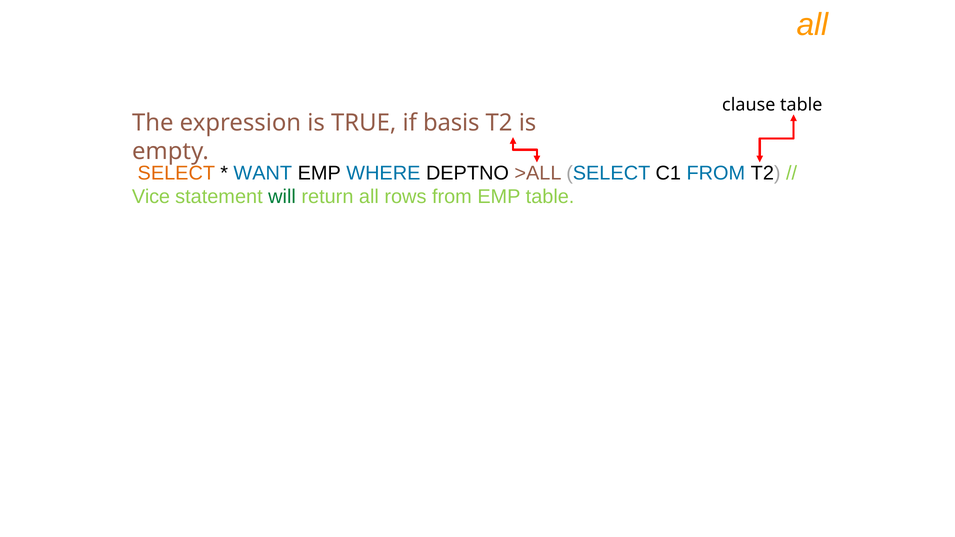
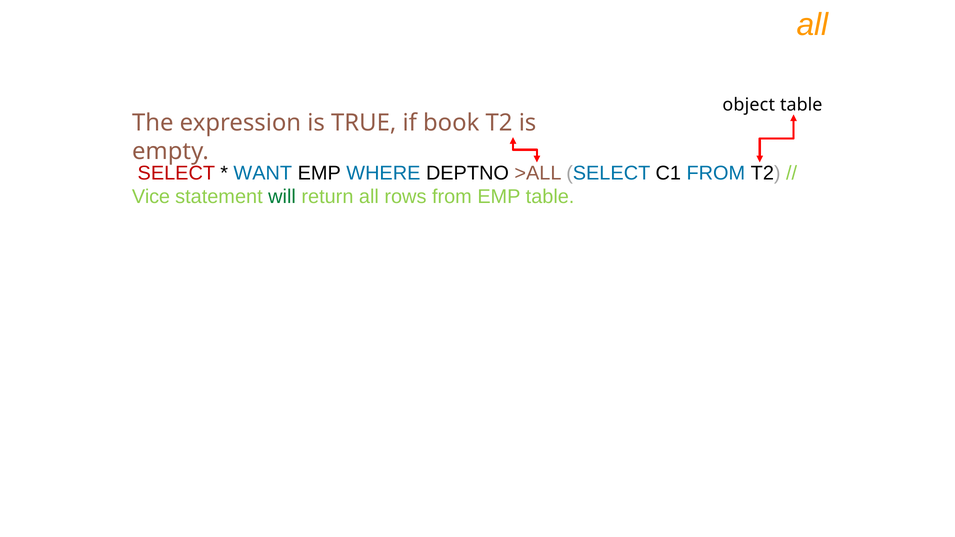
clause: clause -> object (749, 105)
basis: basis -> book (451, 123)
SELECT colour: orange -> red (176, 173)
